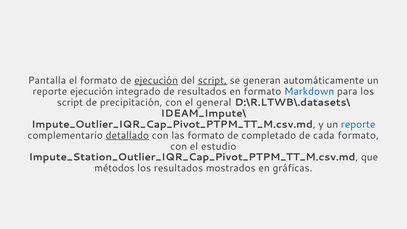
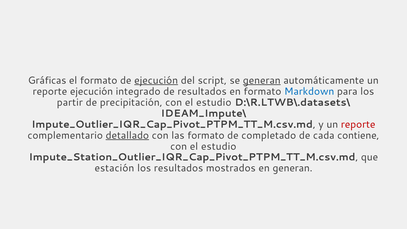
Pantalla: Pantalla -> Gráficas (47, 80)
script underline: present -> none (212, 80)
generan underline: none -> present (262, 80)
script: script -> partir (70, 102)
precipitación con el general: general -> estudio (214, 102)
reporte colour: blue -> red (358, 124)
cada formato: formato -> contiene (358, 135)
métodos: métodos -> estación (114, 168)
en gráficas: gráficas -> generan (293, 168)
